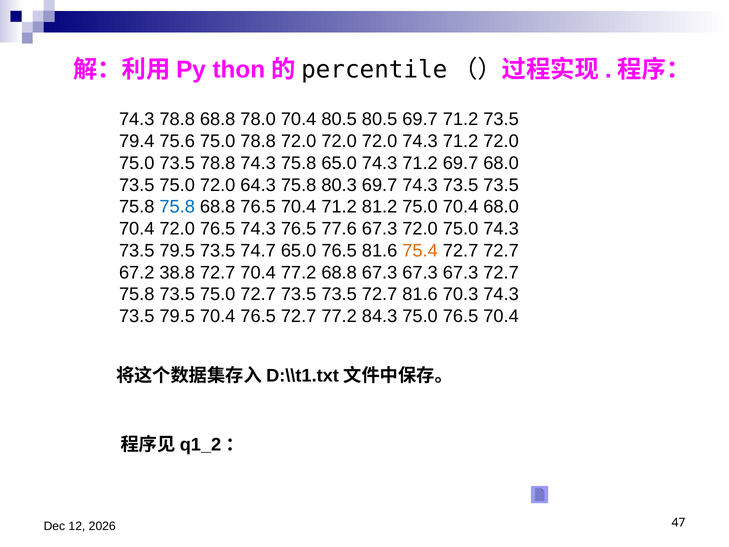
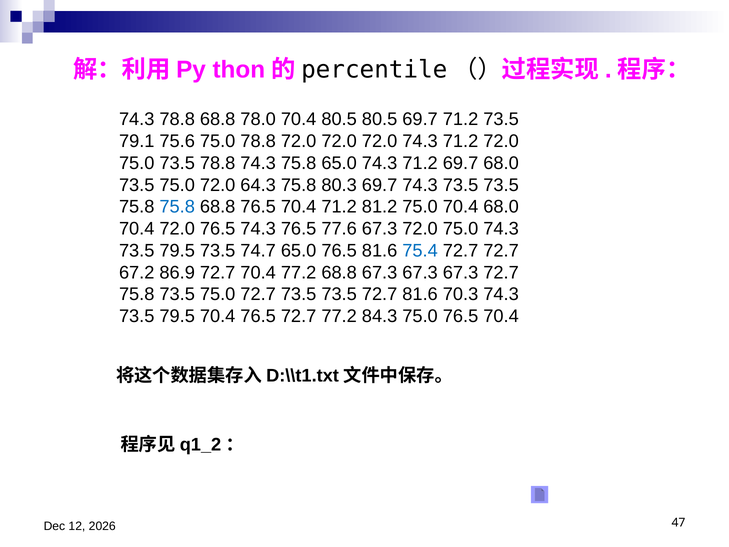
79.4: 79.4 -> 79.1 (137, 141)
75.4 colour: orange -> blue (420, 251)
38.8: 38.8 -> 86.9 (177, 272)
